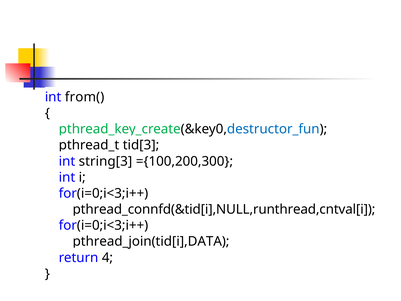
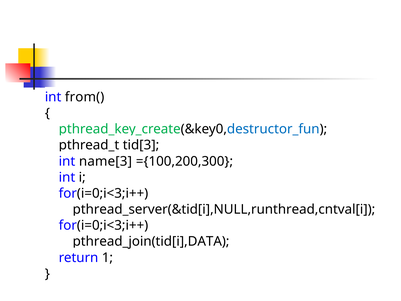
string[3: string[3 -> name[3 (105, 161)
pthread_connfd(&tid[i],NULL,runthread,cntval[i: pthread_connfd(&tid[i],NULL,runthread,cntval[i -> pthread_server(&tid[i],NULL,runthread,cntval[i (224, 209)
4: 4 -> 1 (107, 257)
